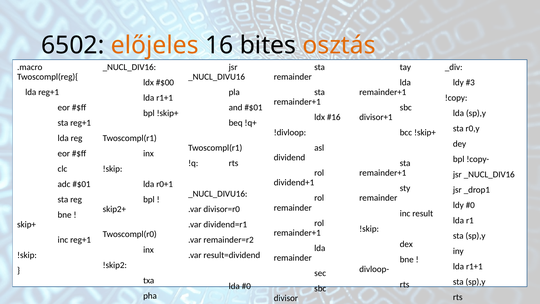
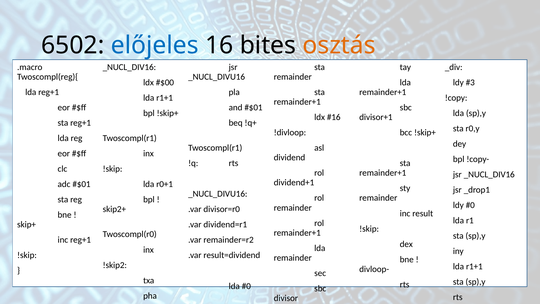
előjeles colour: orange -> blue (155, 45)
